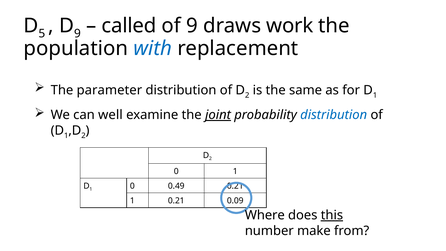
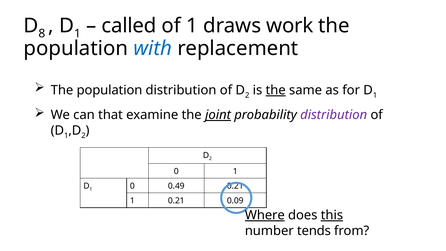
5: 5 -> 8 (42, 34)
9: 9 -> 1 (77, 34)
of 9: 9 -> 1 (192, 26)
parameter: parameter -> population (109, 90)
the underline: none -> present (276, 90)
well: well -> that (111, 115)
distribution colour: blue -> purple (334, 115)
Where underline: none -> present (265, 215)
make: make -> tends (314, 231)
